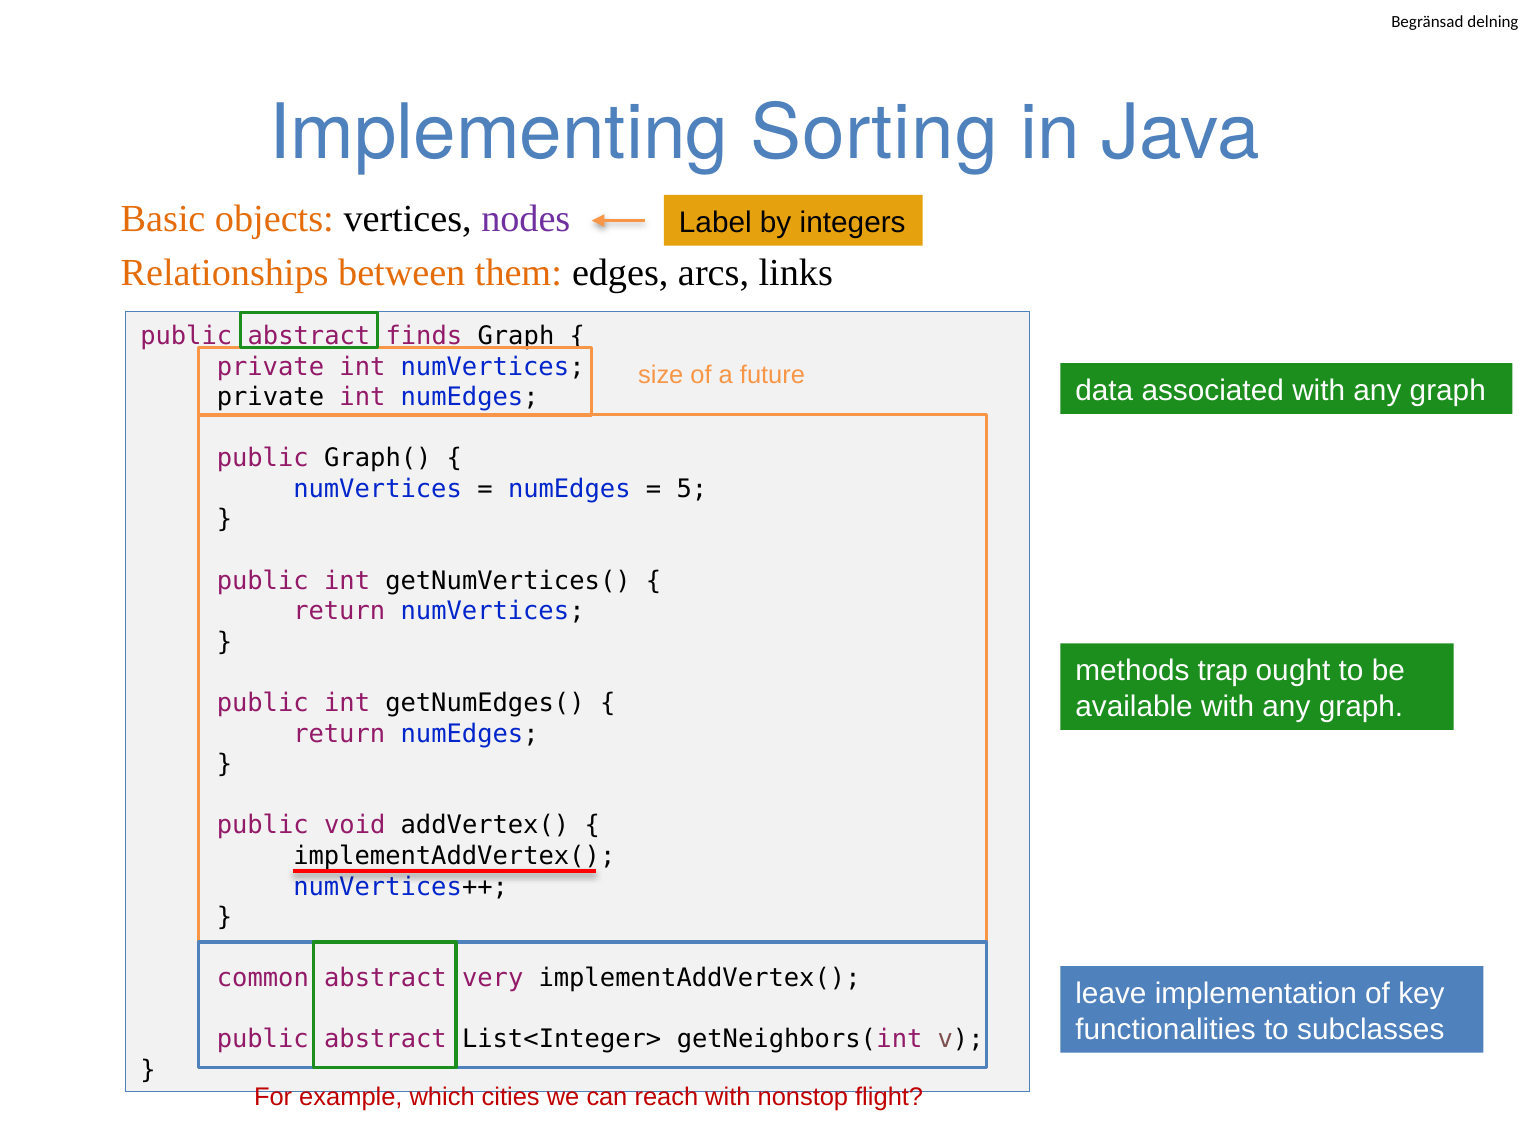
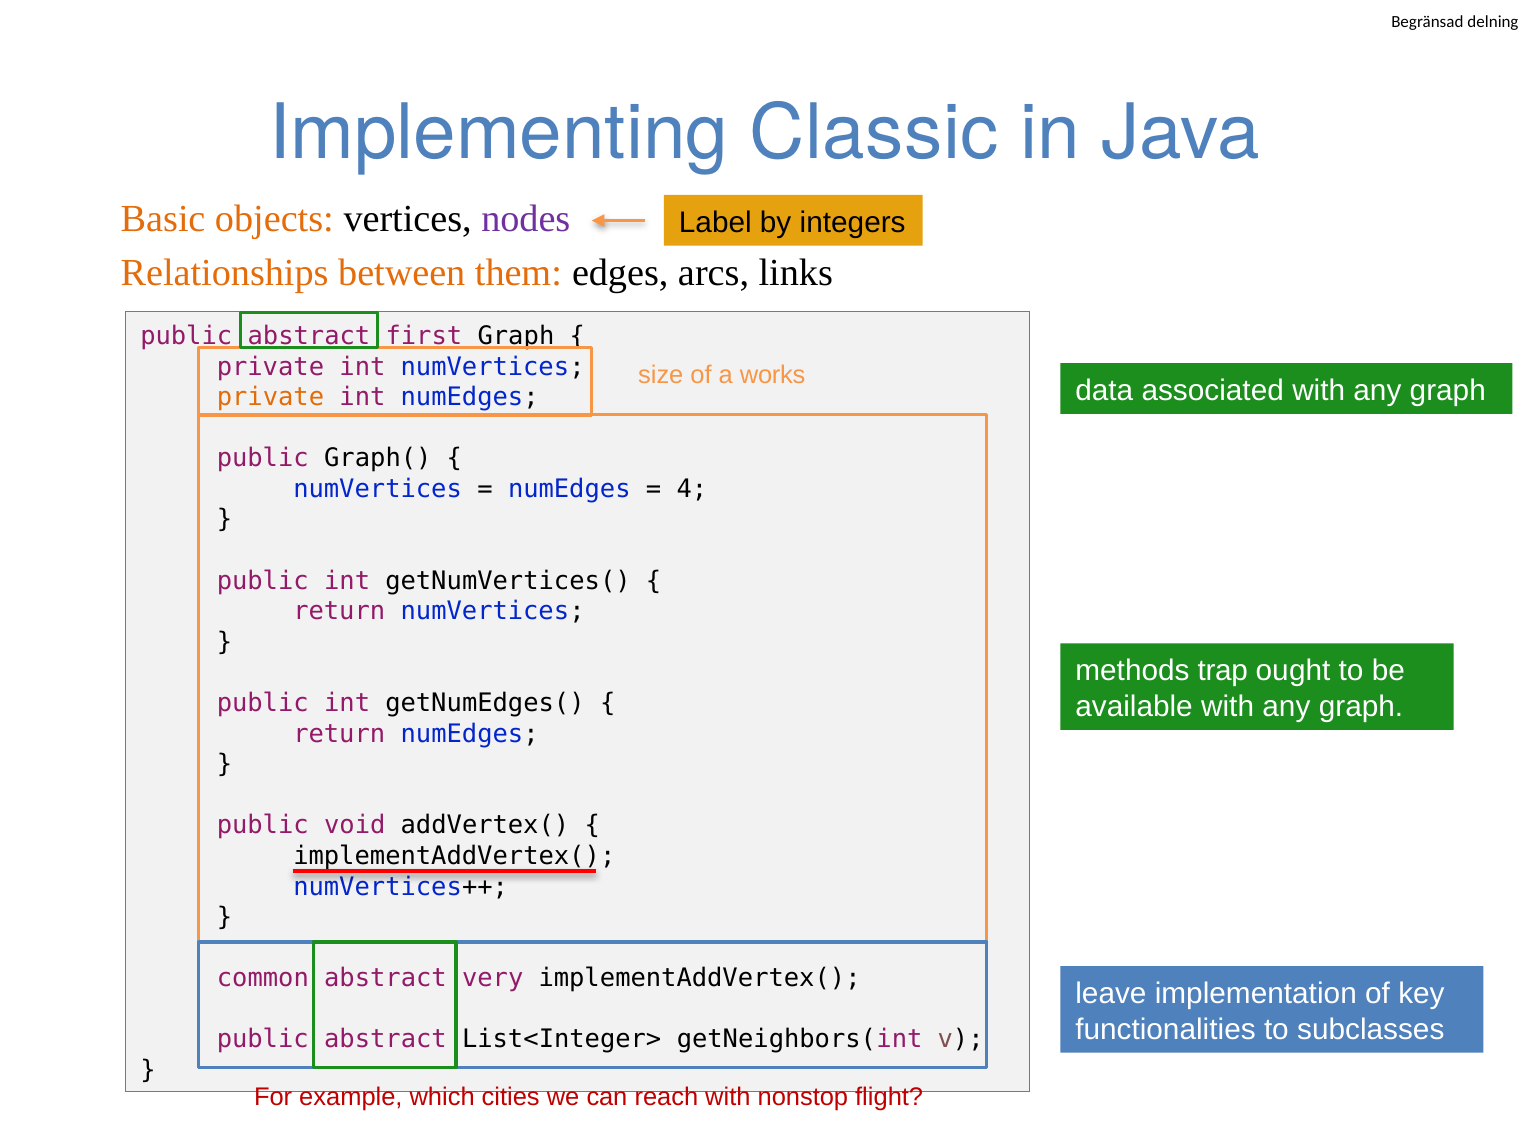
Sorting: Sorting -> Classic (874, 133)
finds: finds -> first (424, 336)
future: future -> works (773, 375)
private colour: black -> orange (270, 397)
5: 5 -> 4 (692, 489)
